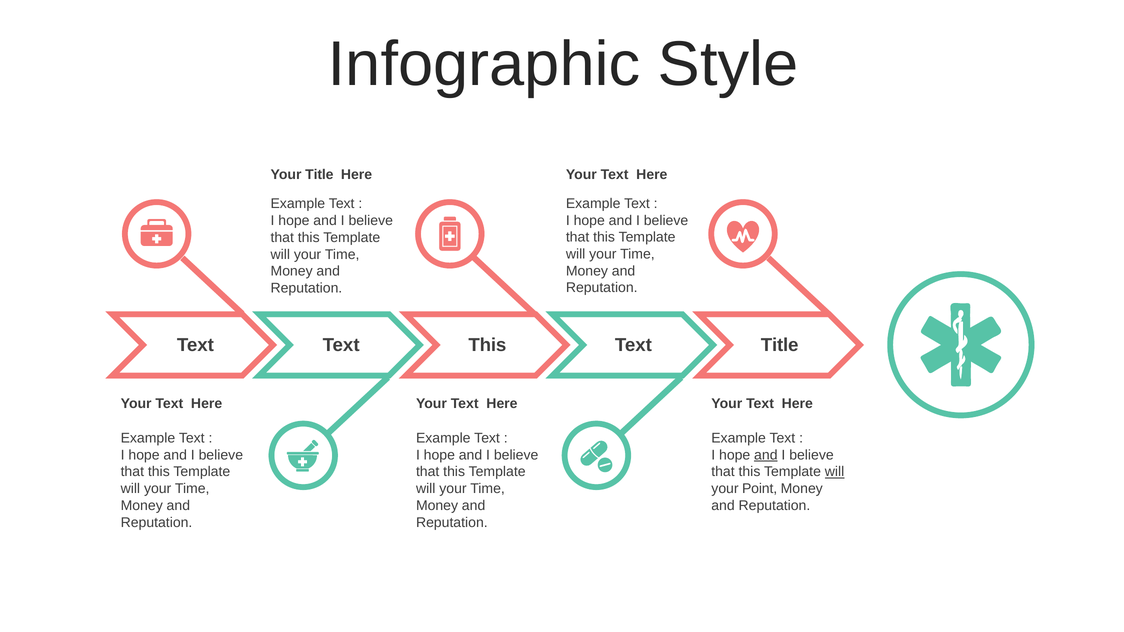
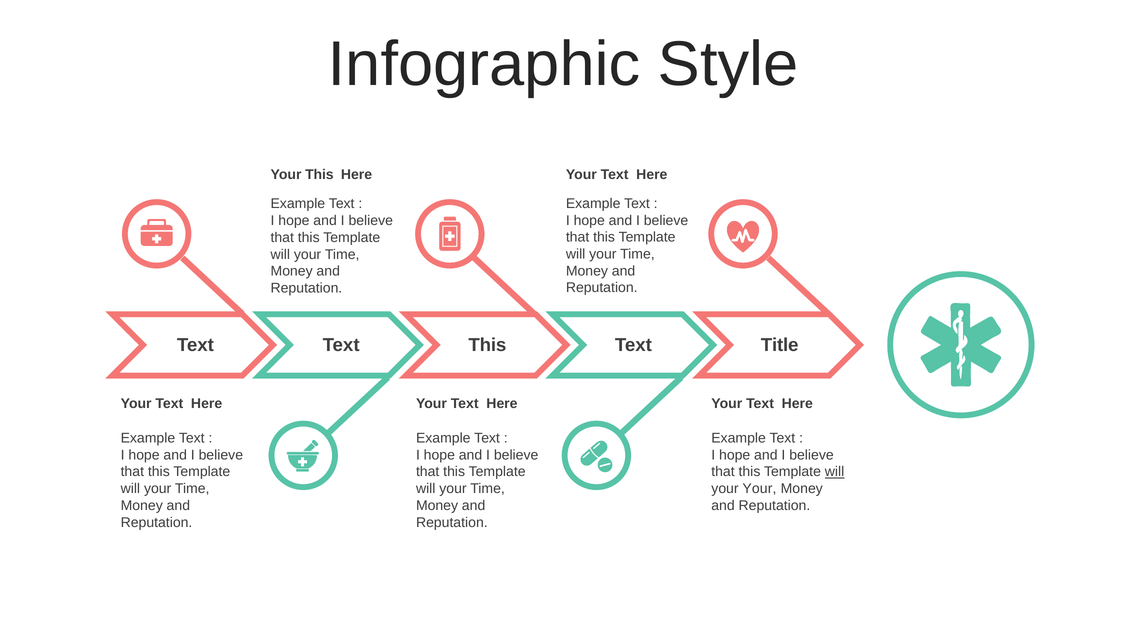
Your Title: Title -> This (319, 175)
and underline: present -> none (766, 455)
your Point: Point -> Your (759, 489)
